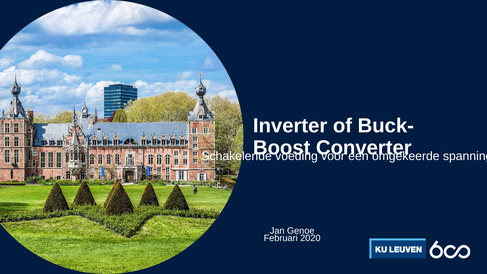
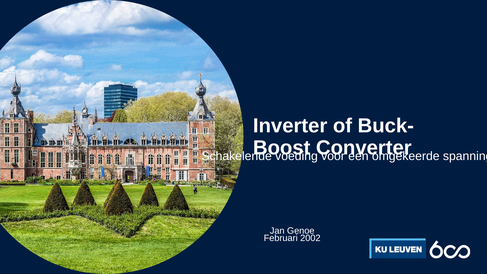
2020: 2020 -> 2002 (310, 238)
